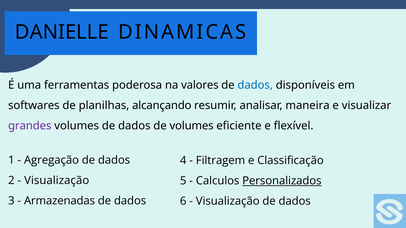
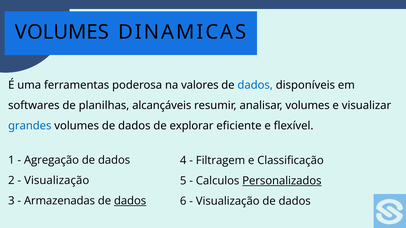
DANIELLE: DANIELLE -> VOLUMES (62, 32)
alcançando: alcançando -> alcançáveis (162, 106)
analisar maneira: maneira -> volumes (308, 106)
grandes colour: purple -> blue (30, 126)
de volumes: volumes -> explorar (192, 126)
dados underline: none -> present (130, 201)
